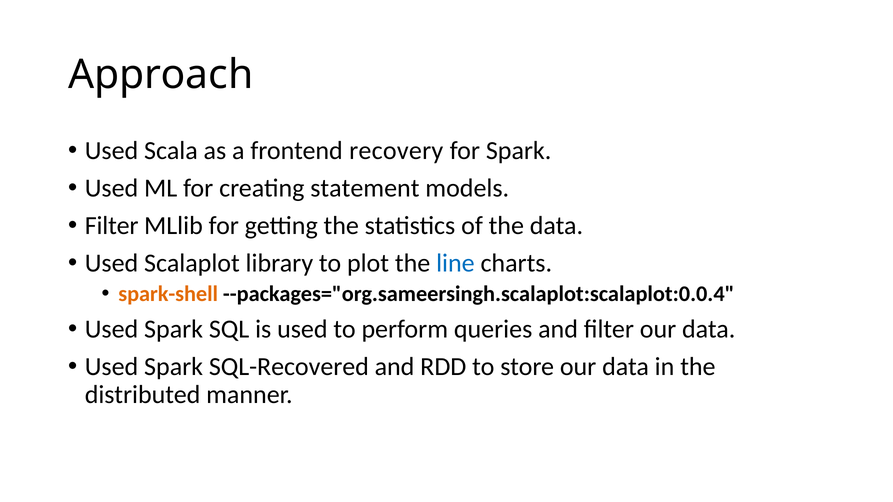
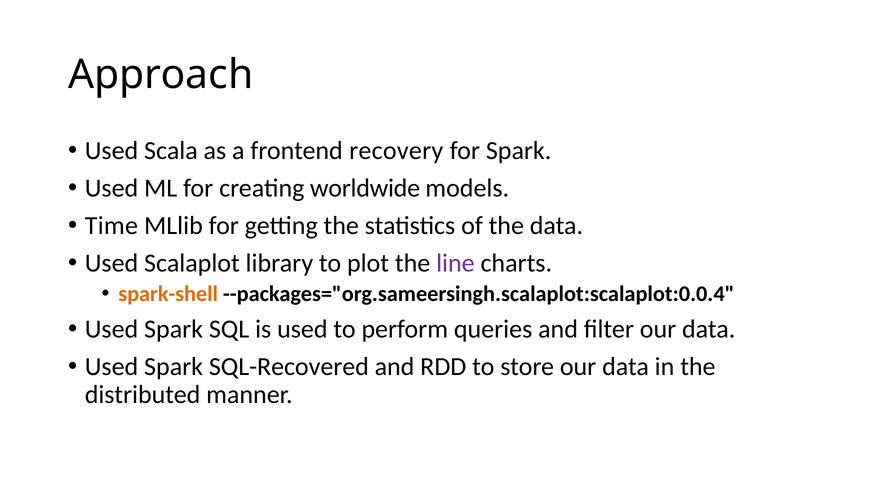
statement: statement -> worldwide (365, 188)
Filter: Filter -> Time (111, 226)
line colour: blue -> purple (455, 263)
